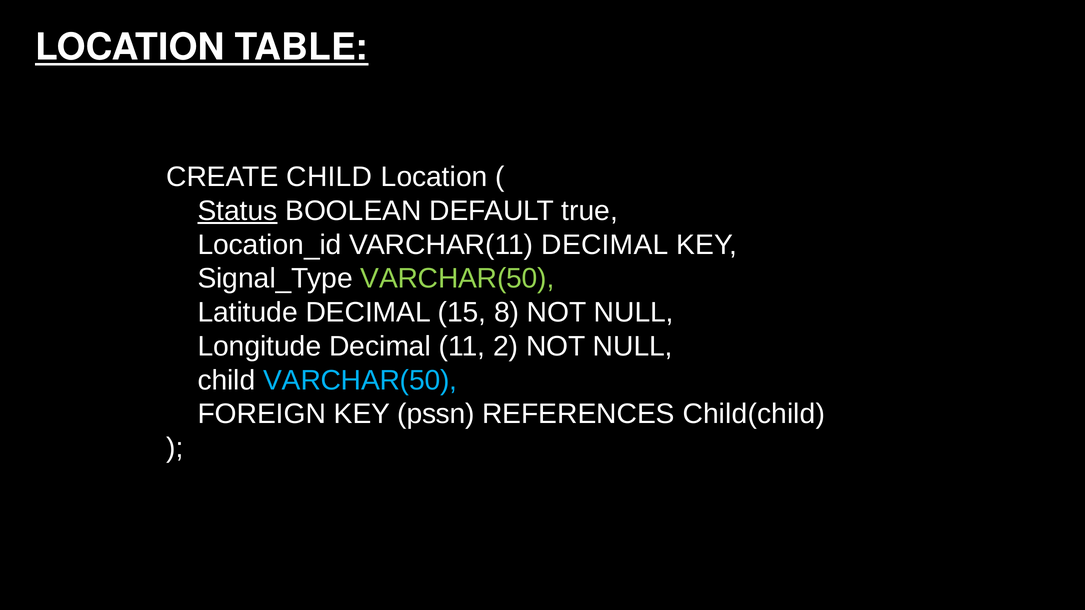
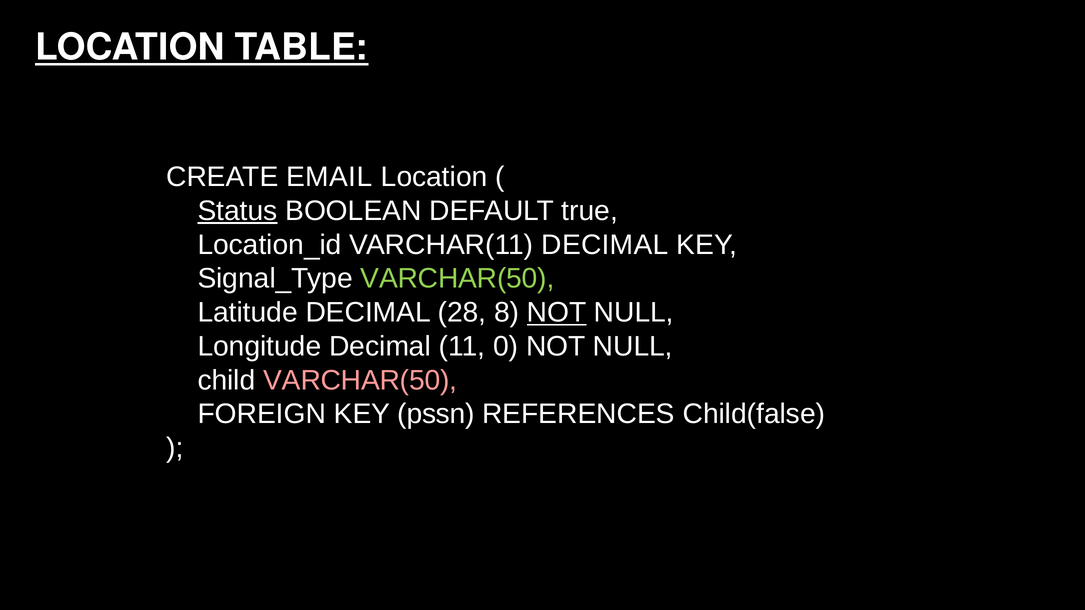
CREATE CHILD: CHILD -> EMAIL (329, 177)
15: 15 -> 28 (462, 313)
NOT underline: none -> present (557, 313)
2: 2 -> 0 (506, 347)
VARCHAR(50 colour: light blue -> pink (360, 380)
Child(child: Child(child -> Child(false (754, 414)
